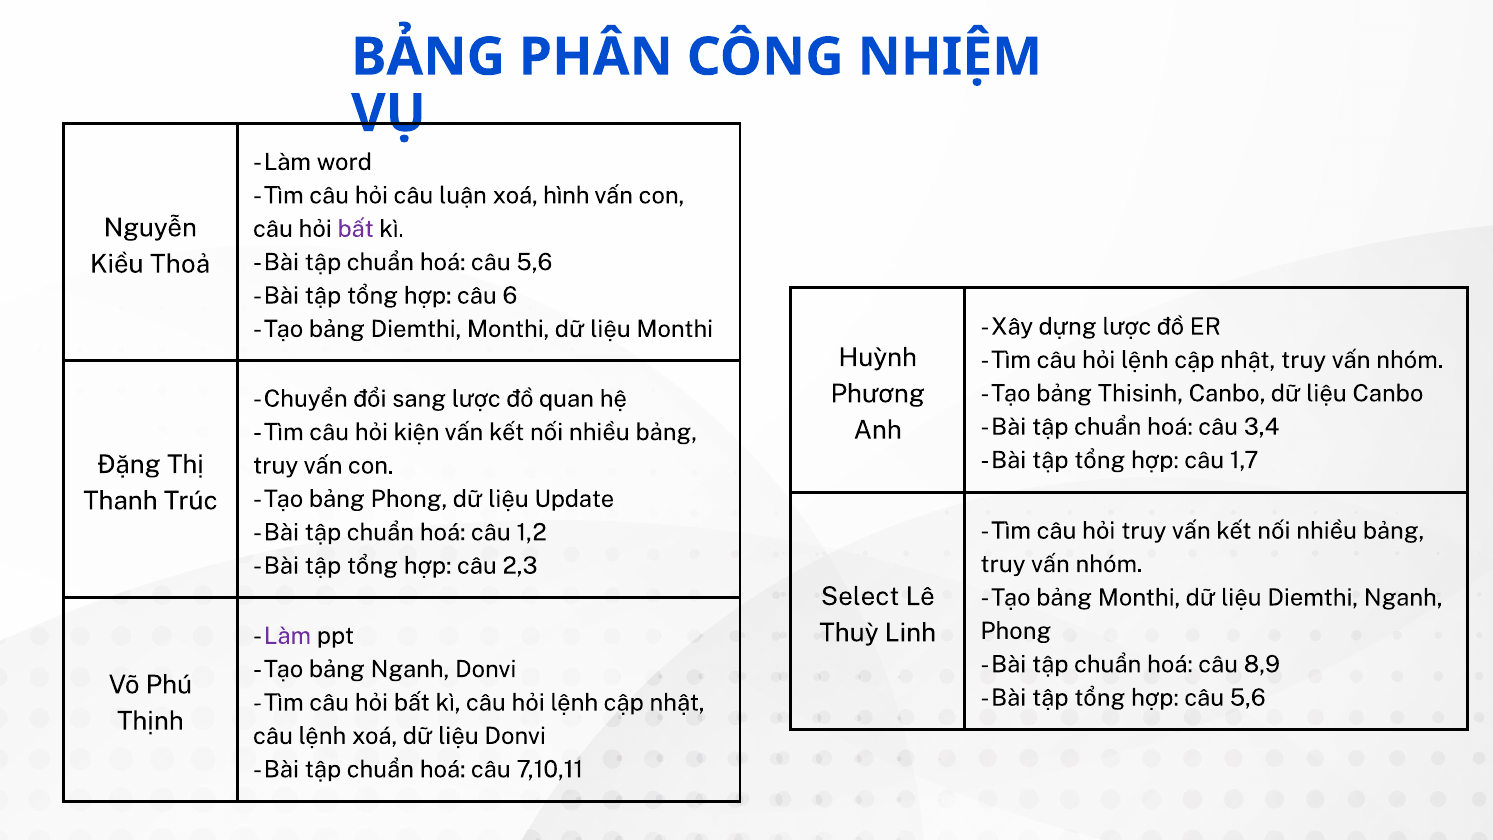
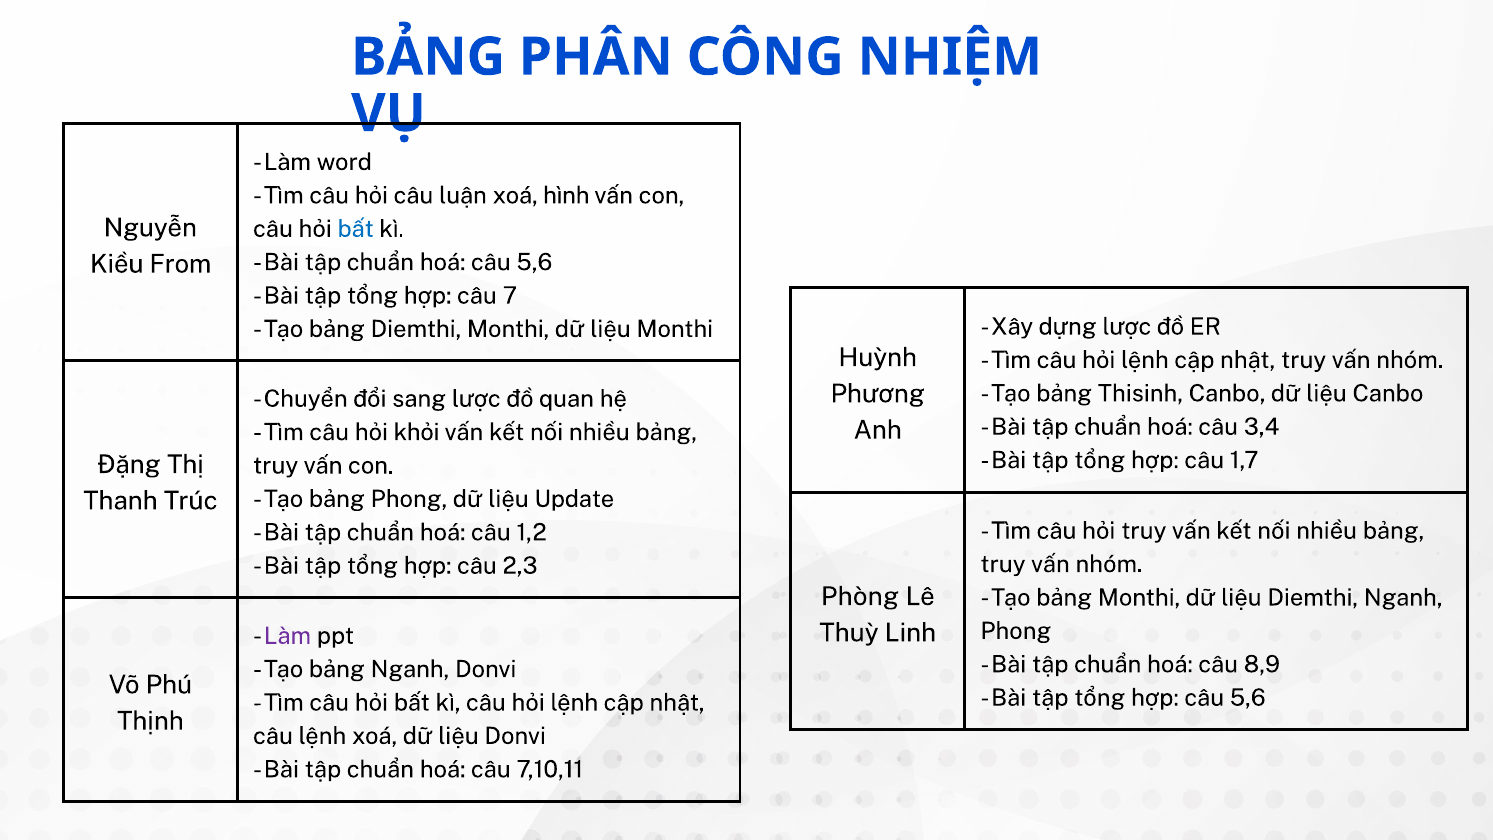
bất colour: purple -> blue (356, 229)
Thoả: Thoả -> From (180, 264)
6: 6 -> 7 (510, 296)
kiện: kiện -> khỏi (417, 432)
Select: Select -> Phòng (860, 596)
